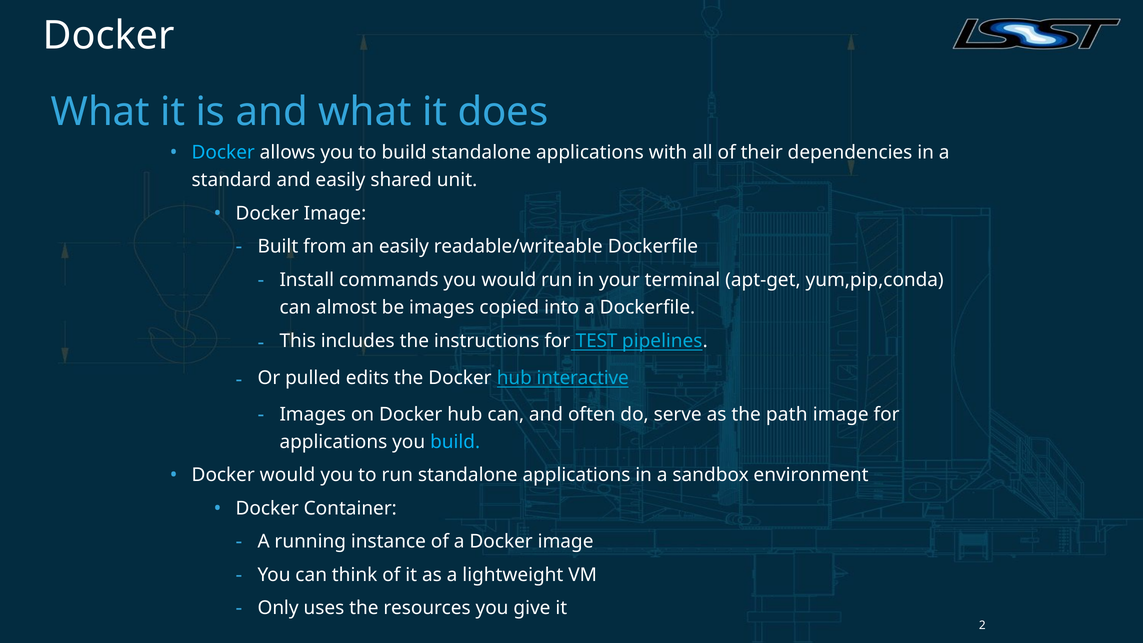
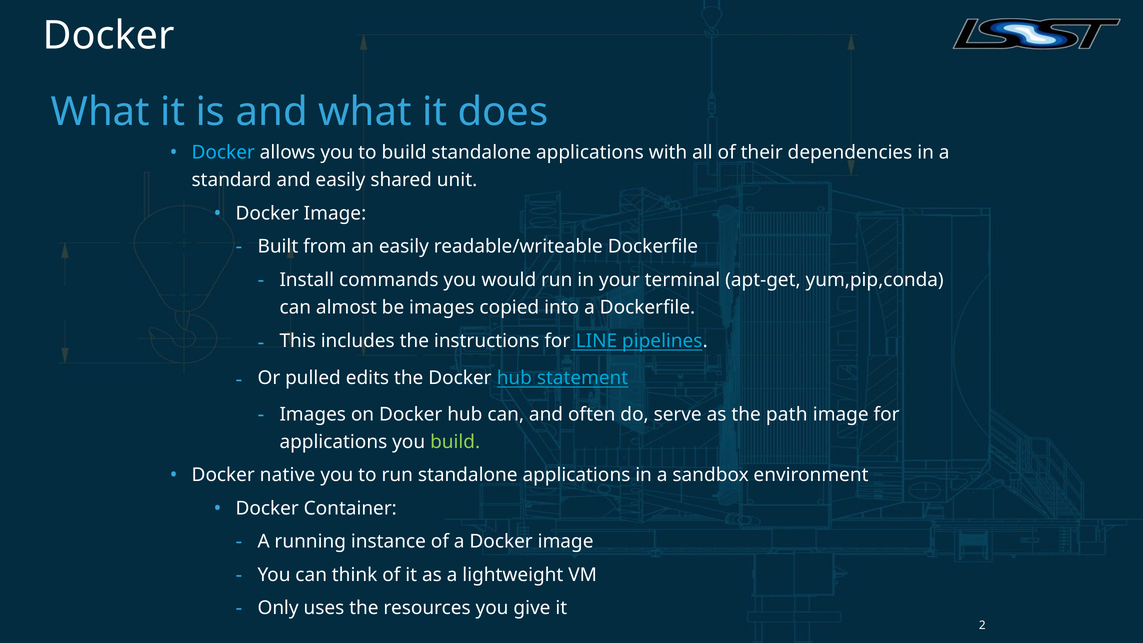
TEST: TEST -> LINE (596, 341)
interactive: interactive -> statement (583, 378)
build colour: light blue -> light green (455, 442)
Docker would: would -> native (287, 475)
